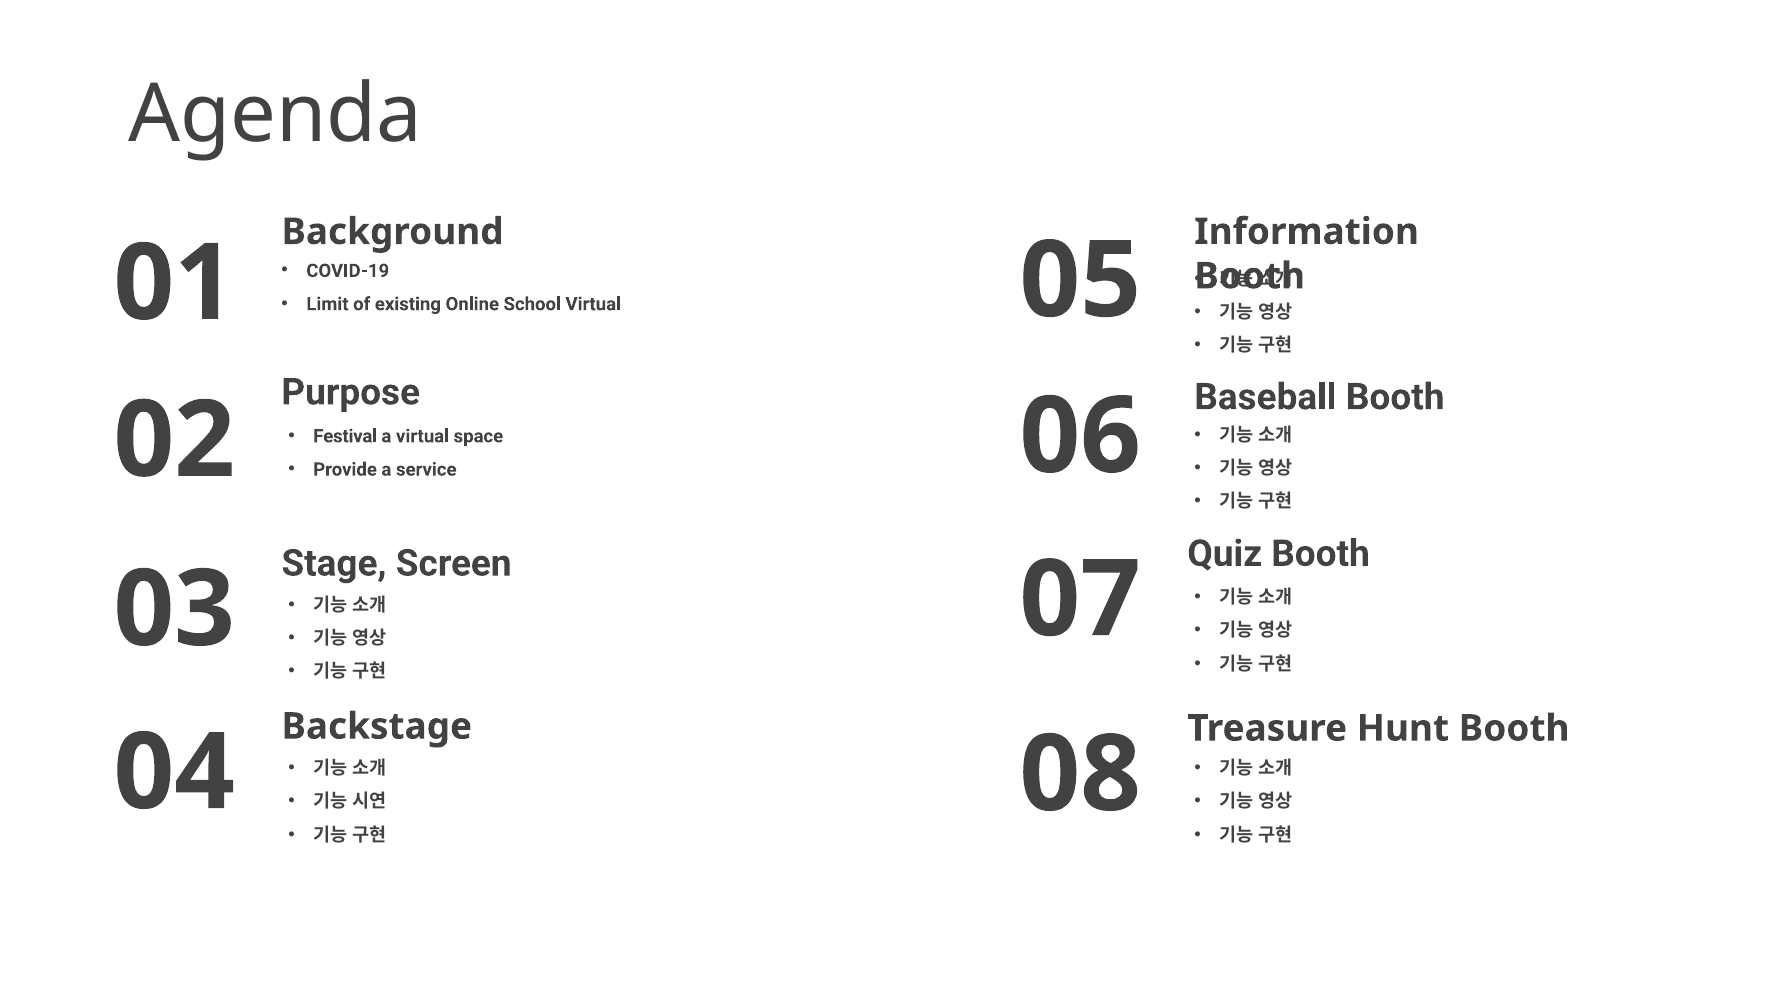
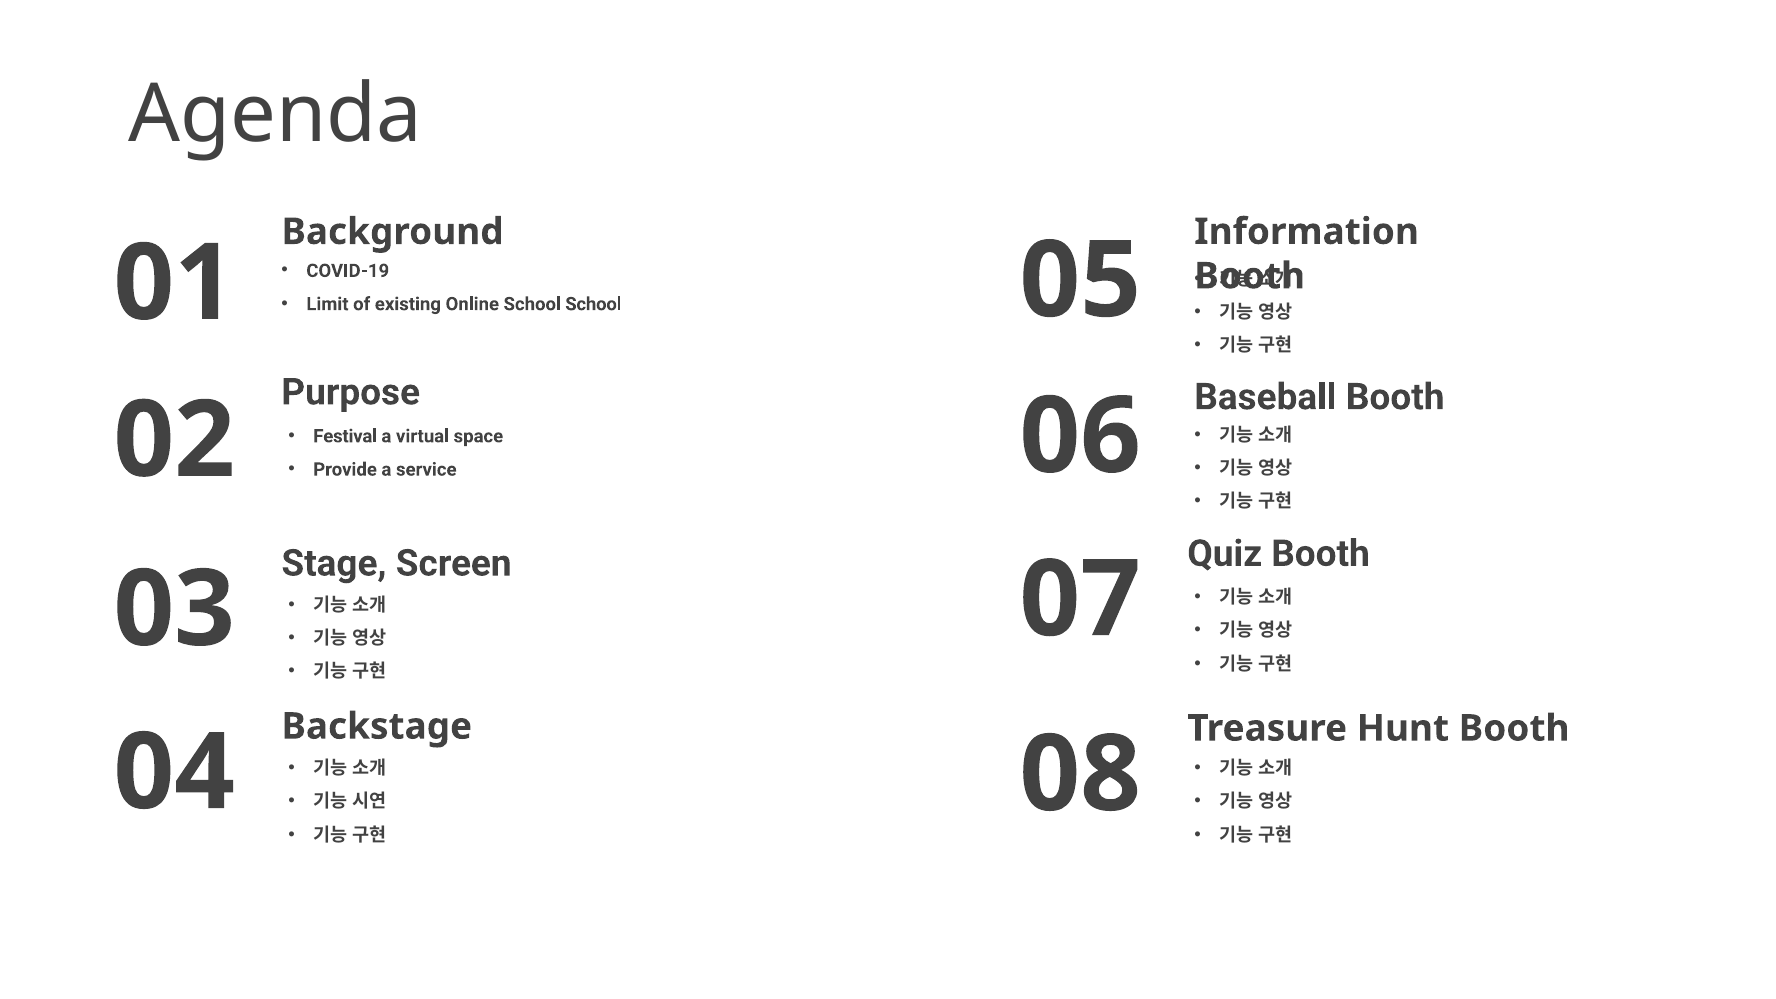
School Virtual: Virtual -> School (593, 304)
